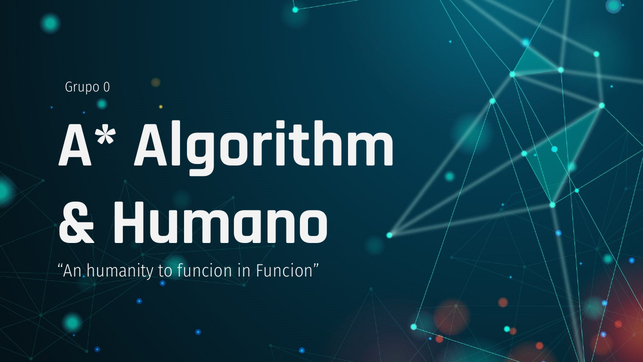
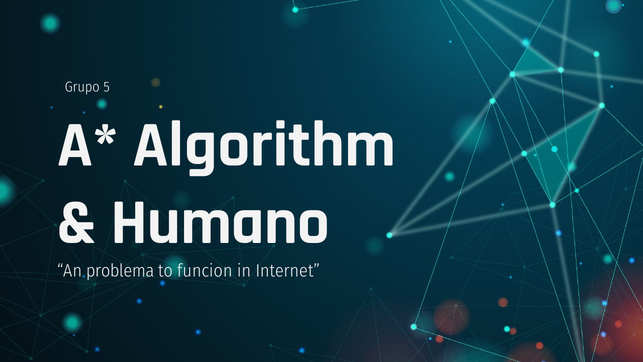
0: 0 -> 5 (107, 87)
humanity: humanity -> problema (120, 271)
in Funcion: Funcion -> Internet (288, 271)
